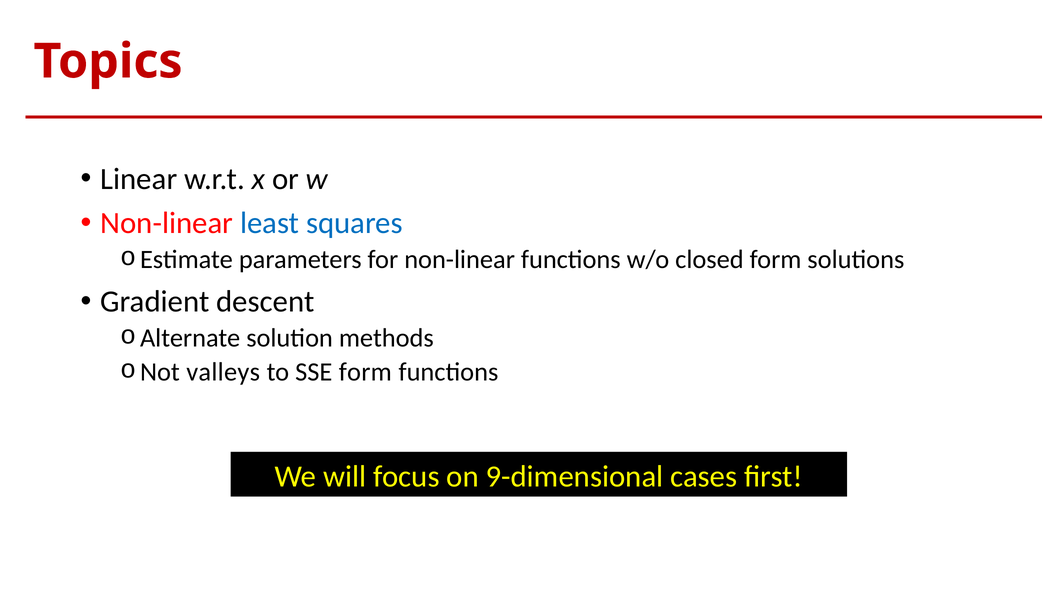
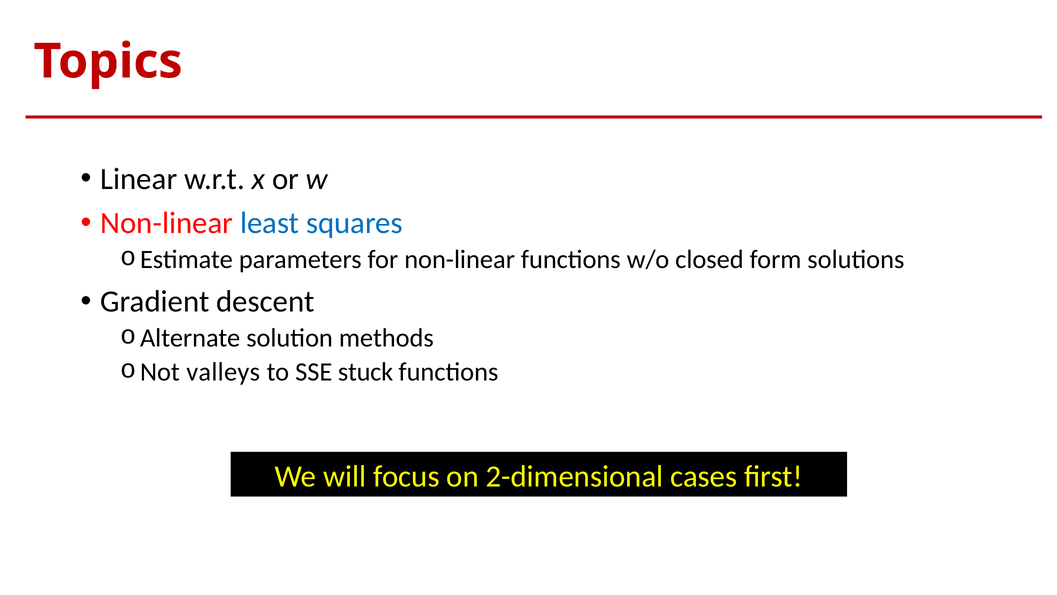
SSE form: form -> stuck (366, 372)
9-dimensional: 9-dimensional -> 2-dimensional (575, 476)
